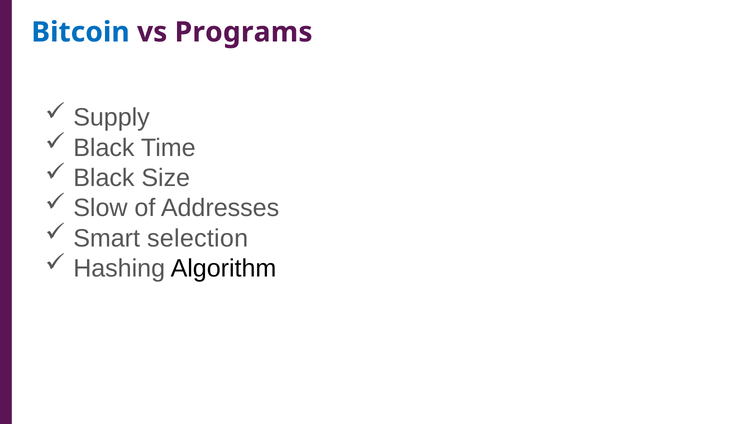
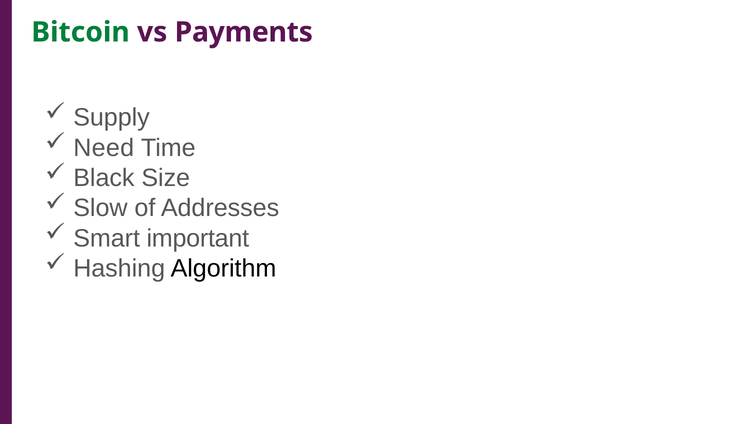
Bitcoin colour: blue -> green (80, 32)
Programs: Programs -> Payments (244, 32)
Black: Black -> Need (104, 148)
selection: selection -> important (198, 238)
